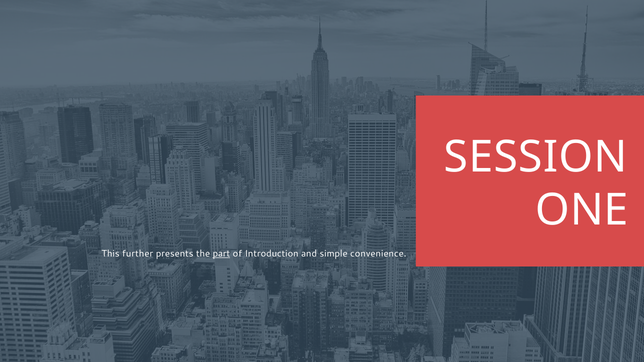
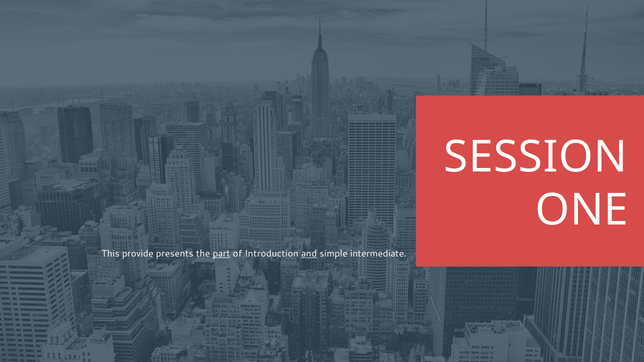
further: further -> provide (138, 254)
and underline: none -> present (309, 254)
convenience: convenience -> intermediate (378, 254)
